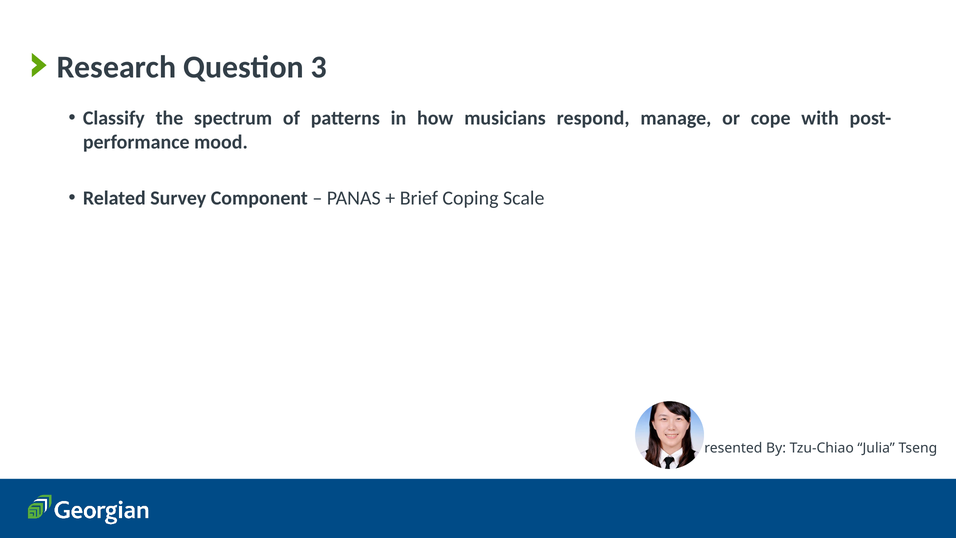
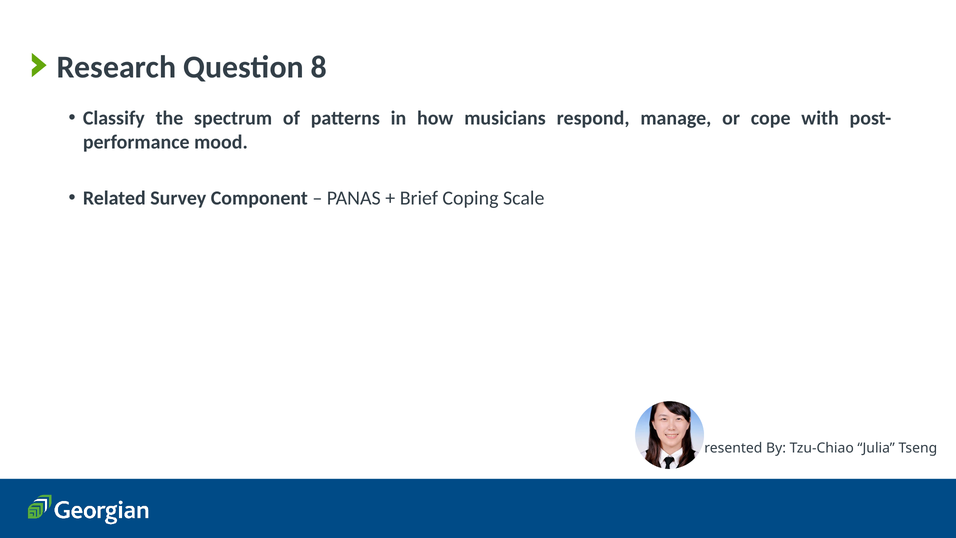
3: 3 -> 8 (319, 67)
